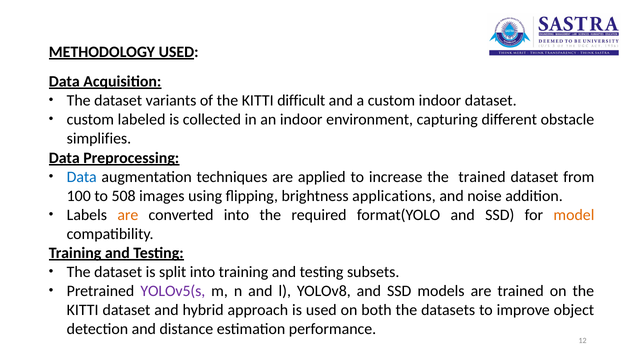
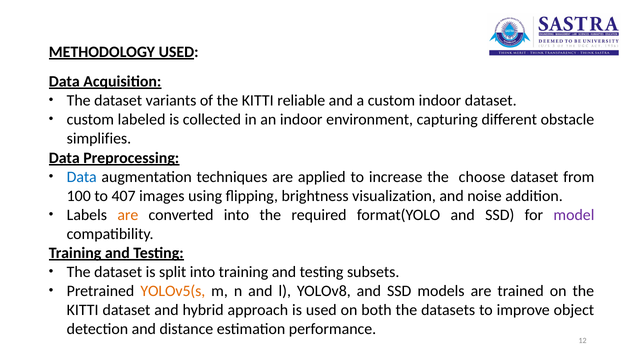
difficult: difficult -> reliable (301, 101)
the trained: trained -> choose (482, 177)
508: 508 -> 407 (124, 196)
applications: applications -> visualization (394, 196)
model colour: orange -> purple (574, 215)
YOLOv5(s colour: purple -> orange (173, 291)
